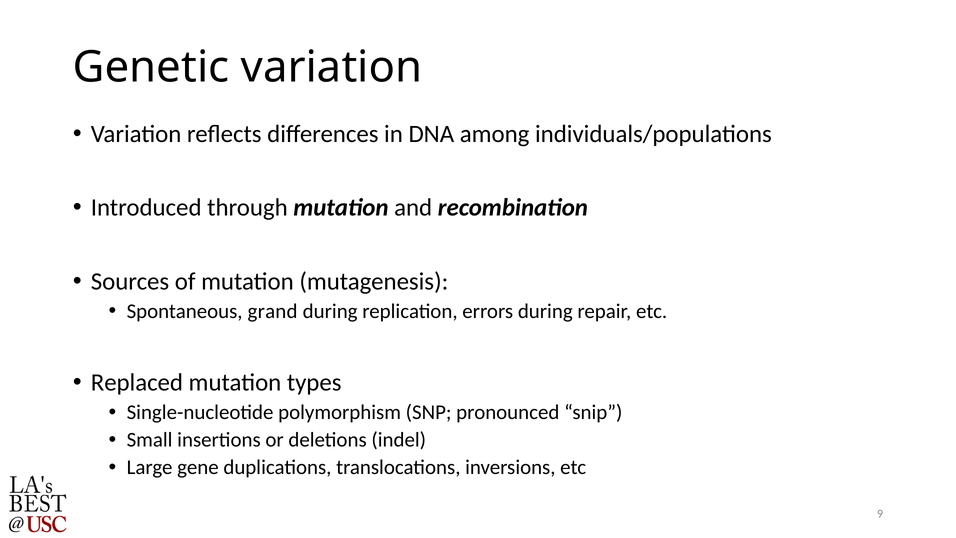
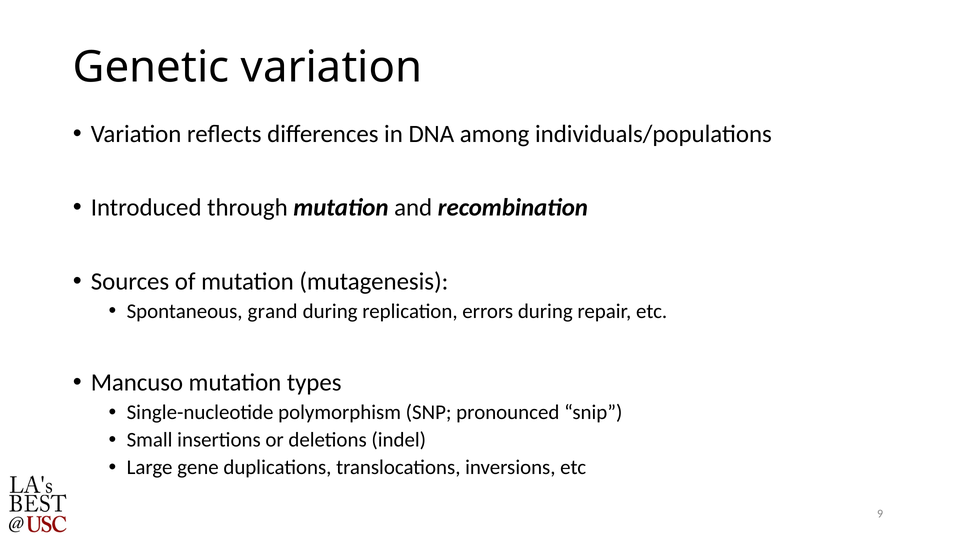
Replaced: Replaced -> Mancuso (137, 382)
